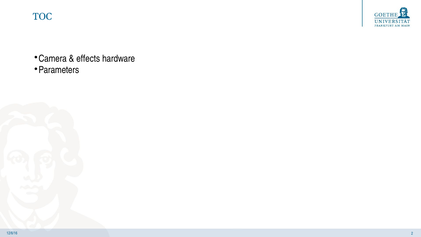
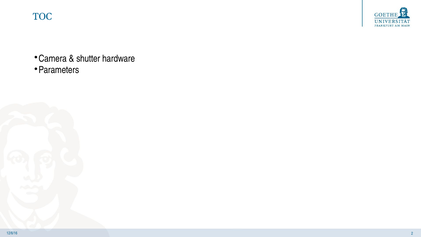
effects: effects -> shutter (88, 59)
